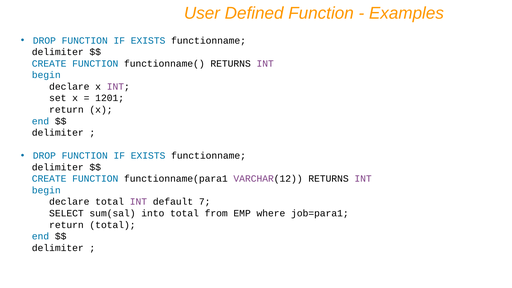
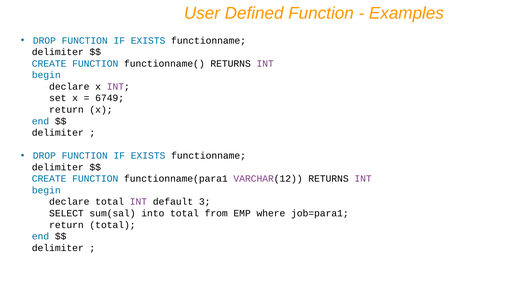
1201: 1201 -> 6749 (110, 98)
7: 7 -> 3 (205, 202)
